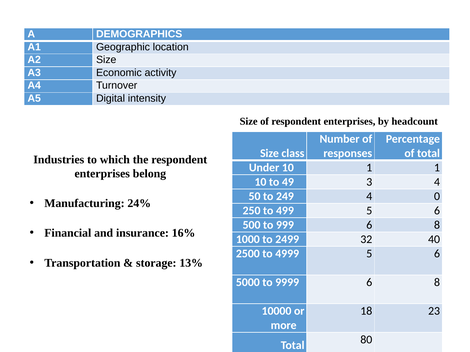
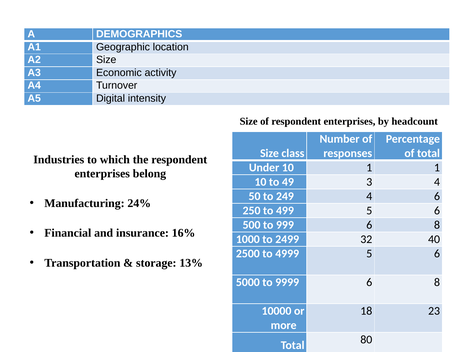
4 0: 0 -> 6 (437, 197)
